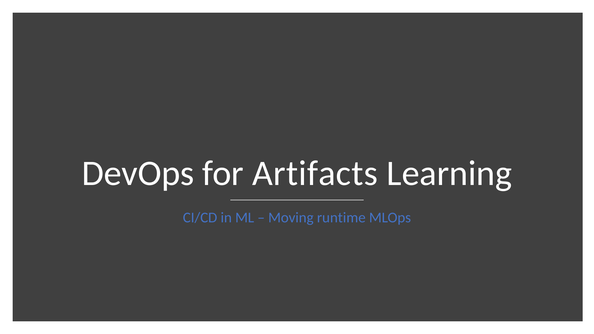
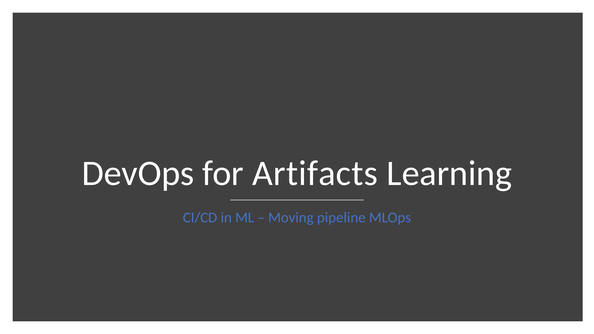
runtime: runtime -> pipeline (341, 218)
